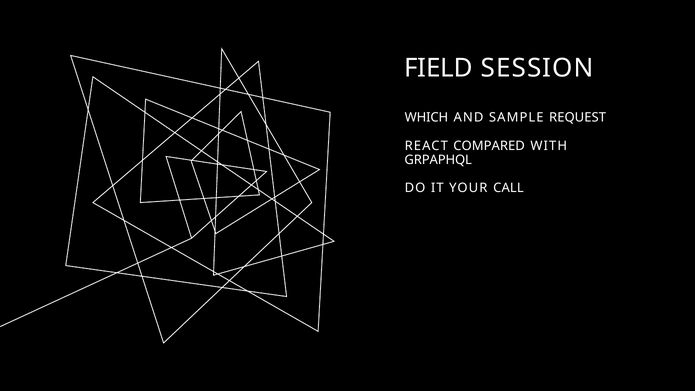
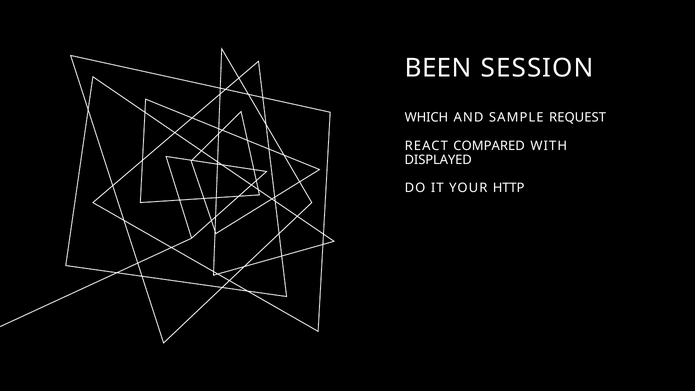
FIELD: FIELD -> BEEN (438, 68)
GRPAPHQL: GRPAPHQL -> DISPLAYED (438, 160)
CALL: CALL -> HTTP (509, 188)
